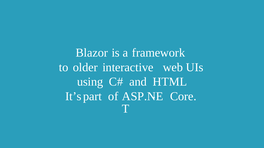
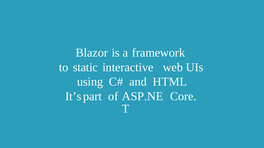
older: older -> static (85, 68)
